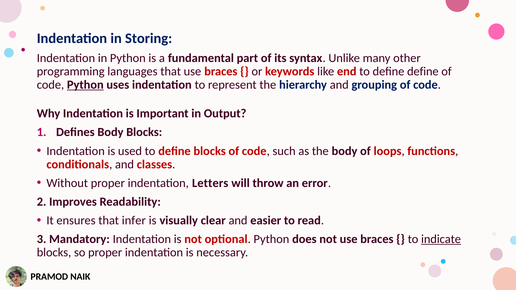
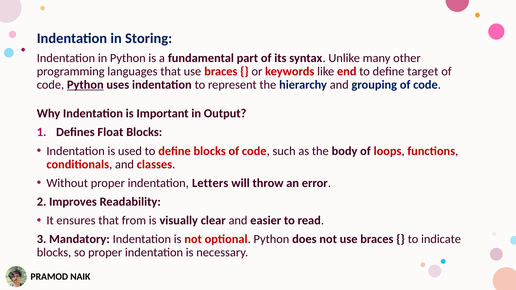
define define: define -> target (423, 72)
Defines Body: Body -> Float (110, 132)
infer: infer -> from (134, 221)
indicate underline: present -> none (441, 239)
